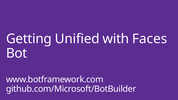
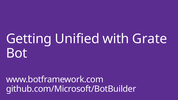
Faces: Faces -> Grate (150, 39)
